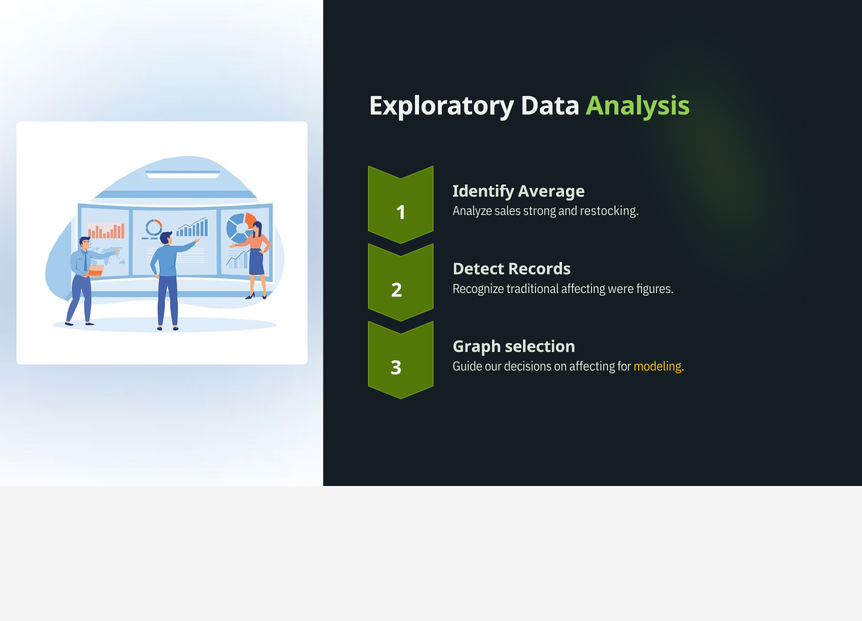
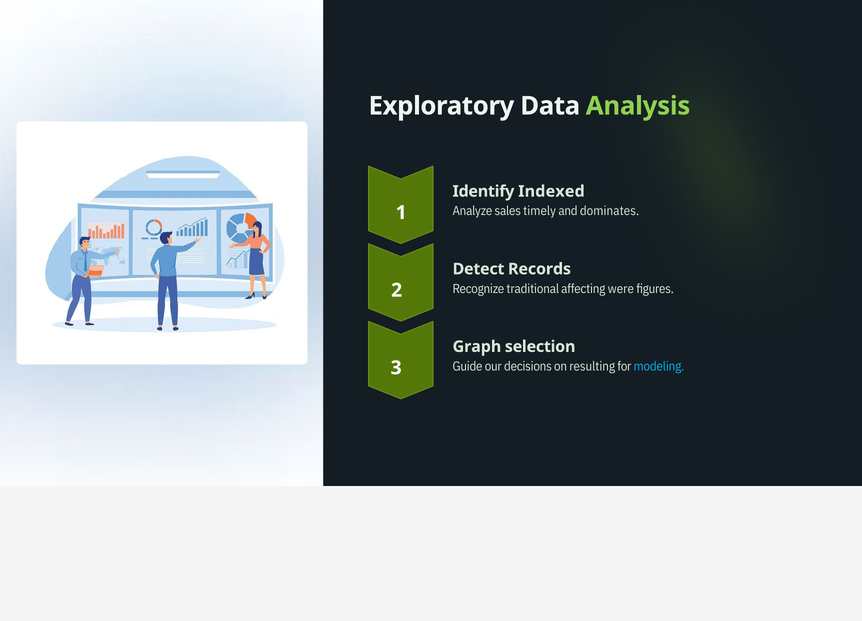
Average: Average -> Indexed (551, 191)
strong: strong -> timely (540, 211)
restocking: restocking -> dominates (610, 211)
on affecting: affecting -> resulting (592, 366)
modeling colour: yellow -> light blue (659, 366)
